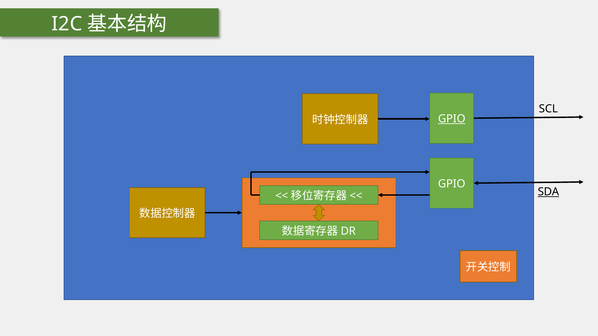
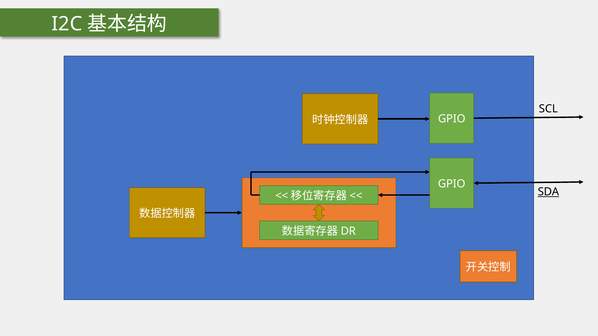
GPIO underline: present -> none (452, 119)
